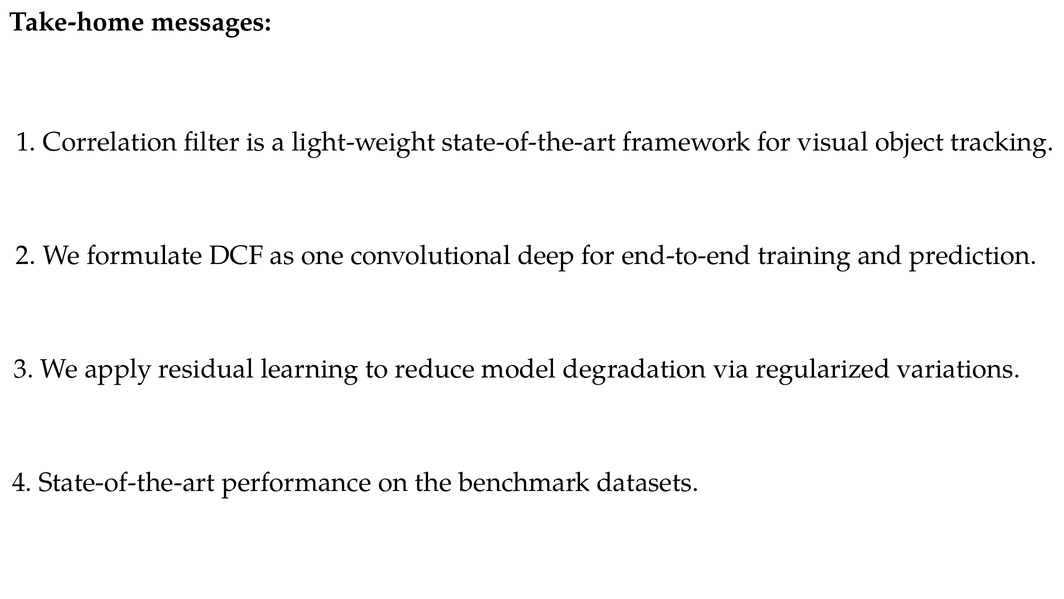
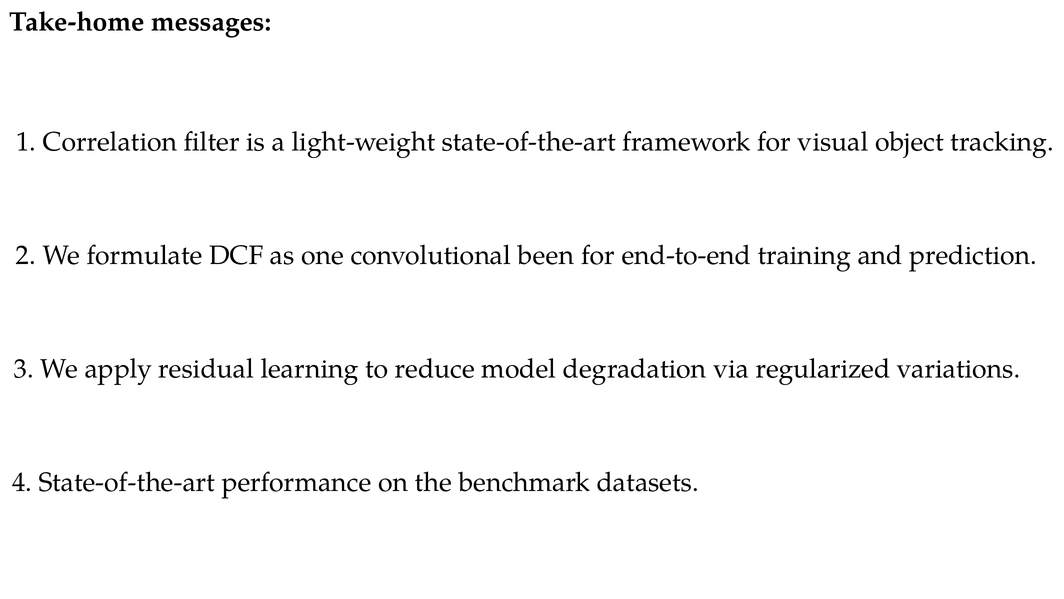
deep: deep -> been (546, 255)
